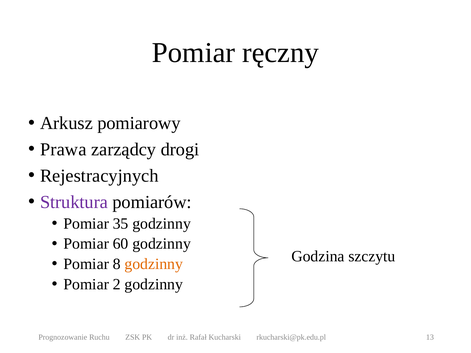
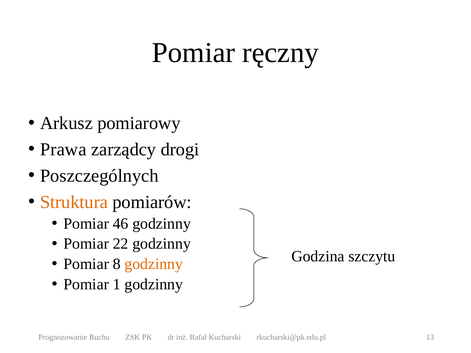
Rejestracyjnych: Rejestracyjnych -> Poszczególnych (99, 176)
Struktura colour: purple -> orange (74, 202)
35: 35 -> 46 (121, 224)
60: 60 -> 22 (121, 244)
2: 2 -> 1 (117, 284)
